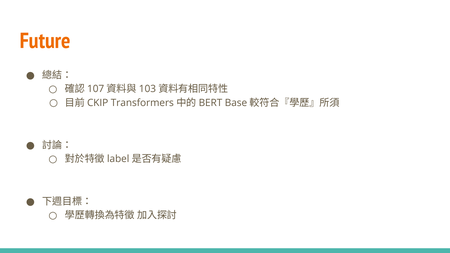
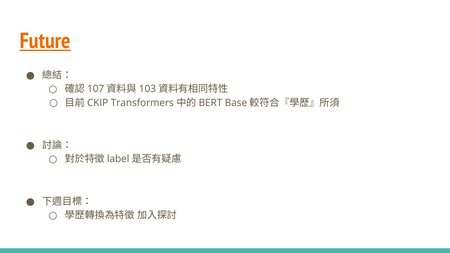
Future underline: none -> present (45, 41)
